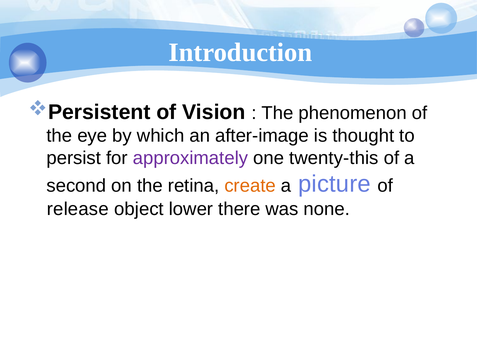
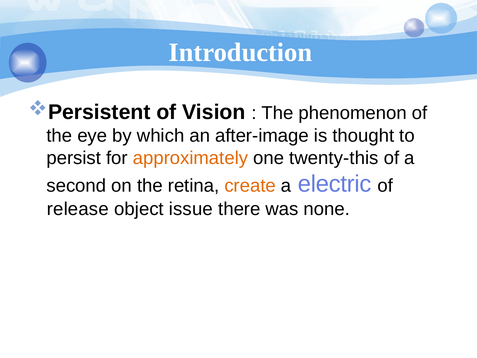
approximately colour: purple -> orange (190, 158)
picture: picture -> electric (335, 184)
lower: lower -> issue (191, 209)
